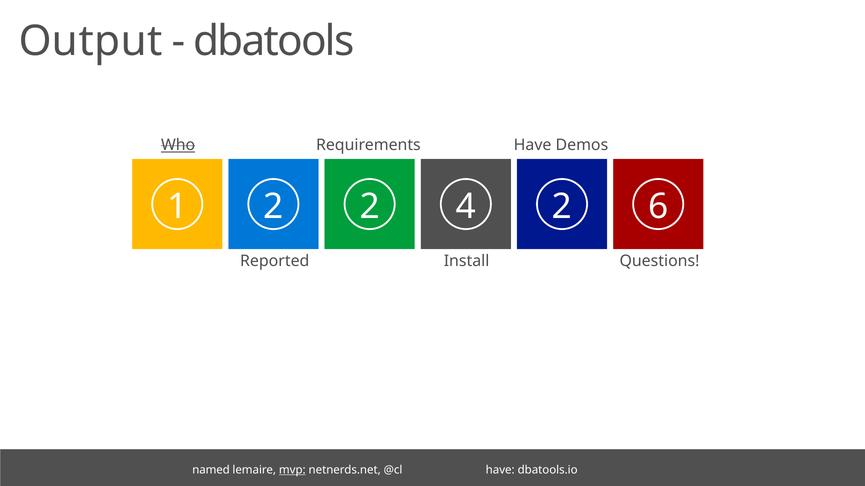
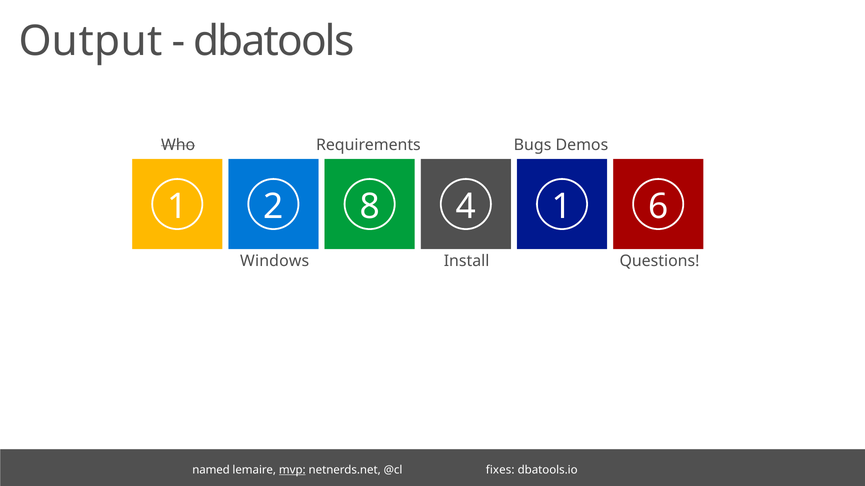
Who underline: present -> none (178, 145)
Have: Have -> Bugs (533, 145)
2 2: 2 -> 8 (370, 207)
4 2: 2 -> 1 (562, 207)
Reported: Reported -> Windows (275, 261)
@cl have: have -> fixes (500, 470)
